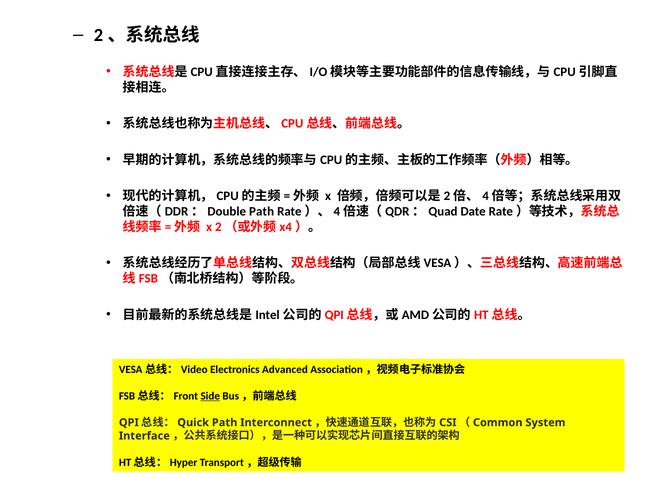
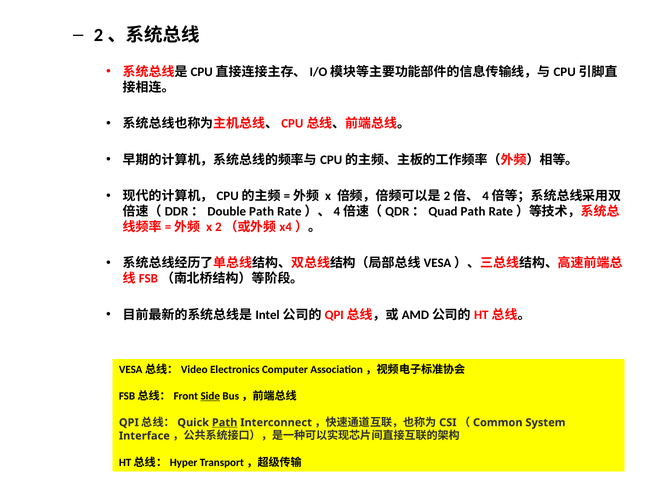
Date: Date -> Path (473, 211)
Advanced: Advanced -> Computer (285, 369)
Path underline: none -> present (225, 423)
